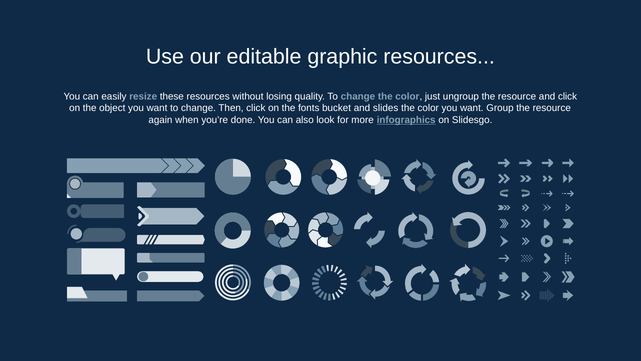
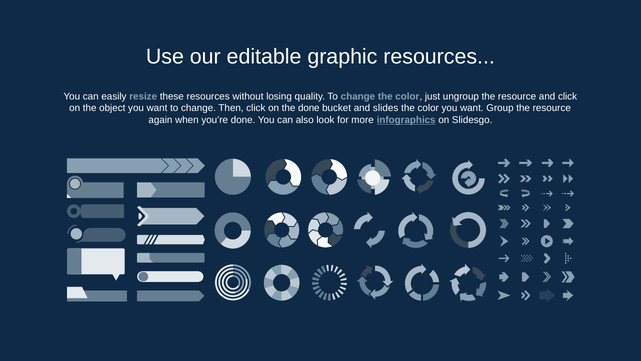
the fonts: fonts -> done (309, 108)
